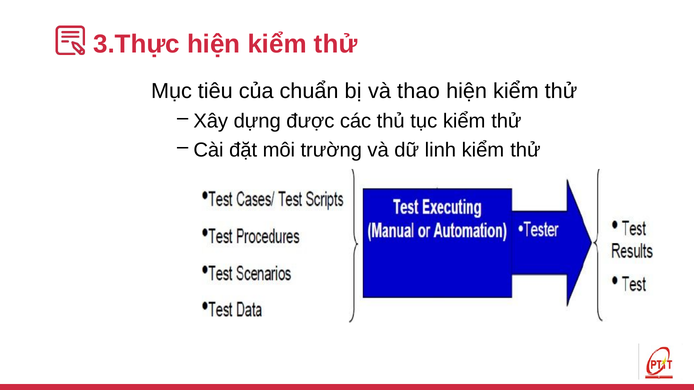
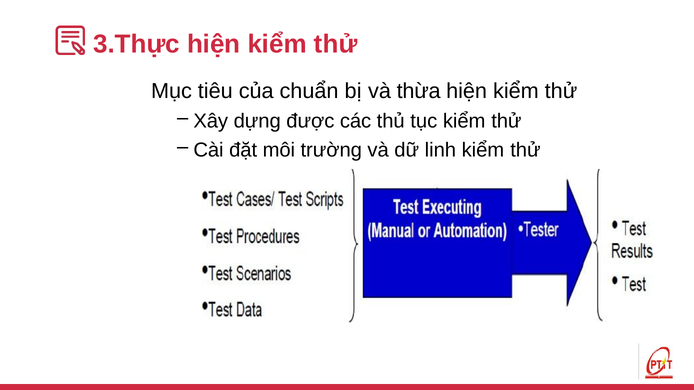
thao: thao -> thừa (419, 91)
